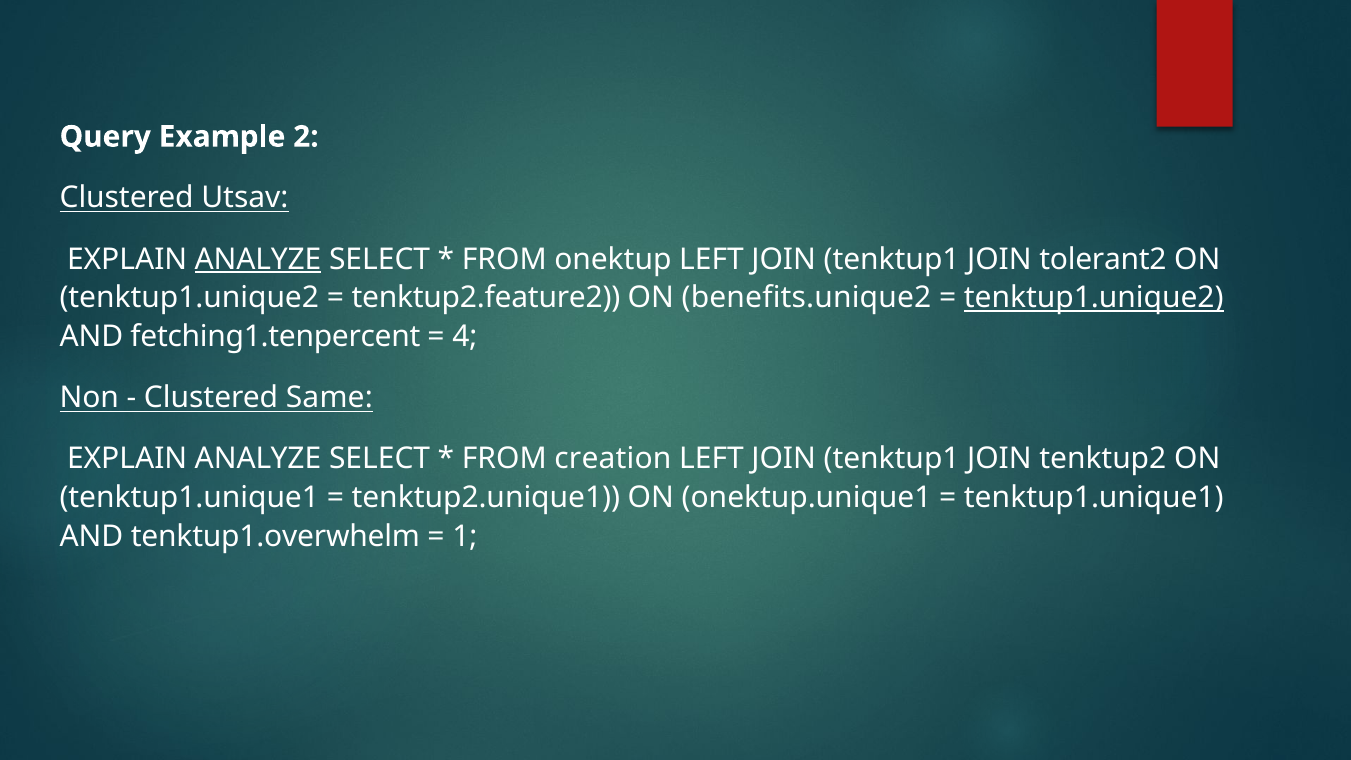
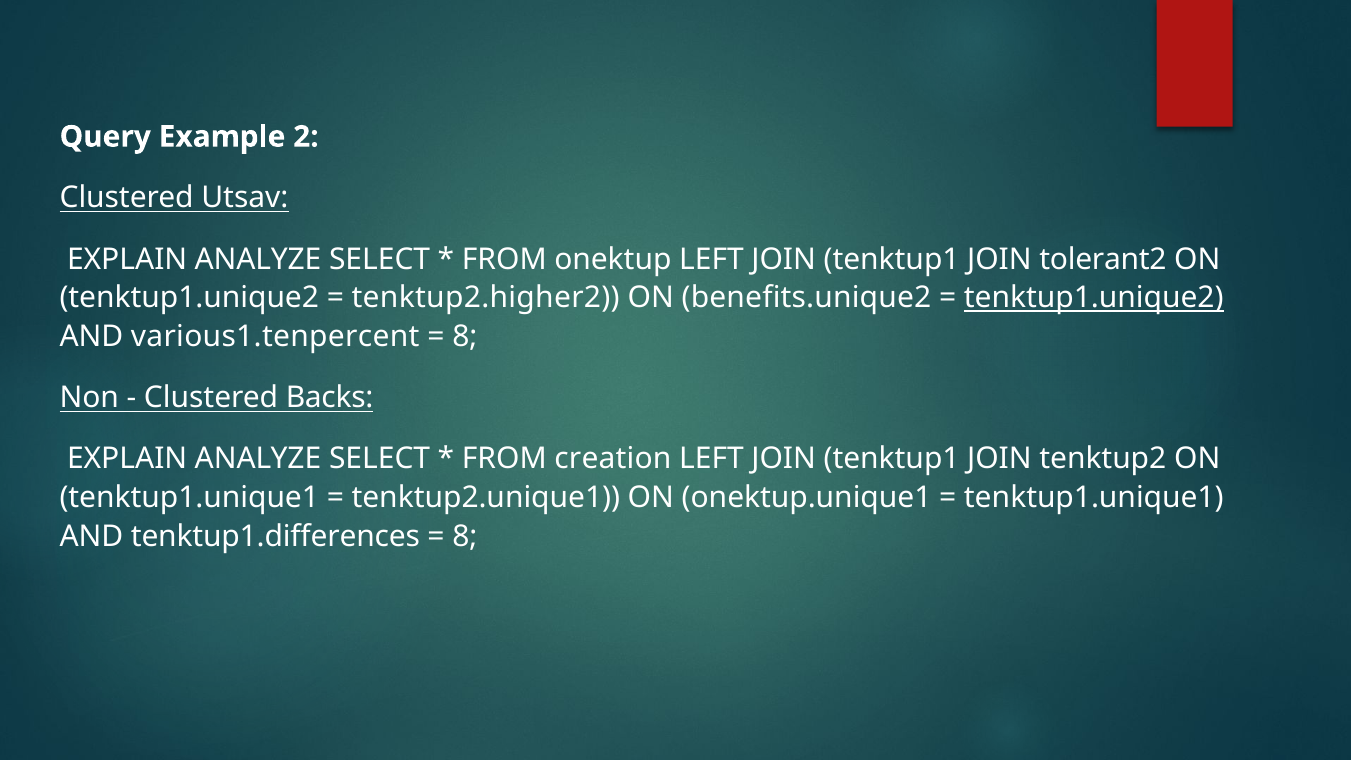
ANALYZE underline: present -> none (258, 259)
tenktup2.feature2: tenktup2.feature2 -> tenktup2.higher2 (486, 298)
fetching1.tenpercent: fetching1.tenpercent -> various1.tenpercent (275, 337)
4: 4 -> 8 (465, 337)
Same: Same -> Backs (330, 398)
tenktup1.overwhelm: tenktup1.overwhelm -> tenktup1.differences (275, 537)
1: 1 -> 8 (465, 537)
